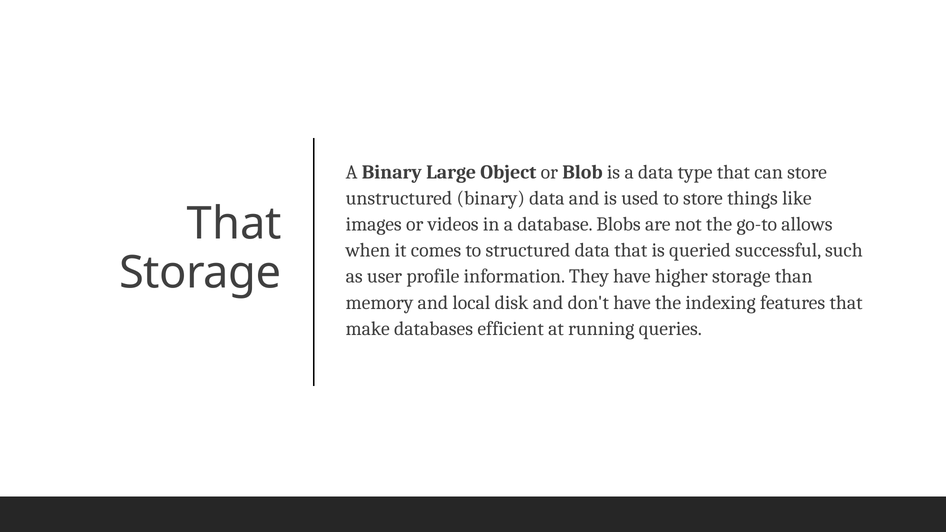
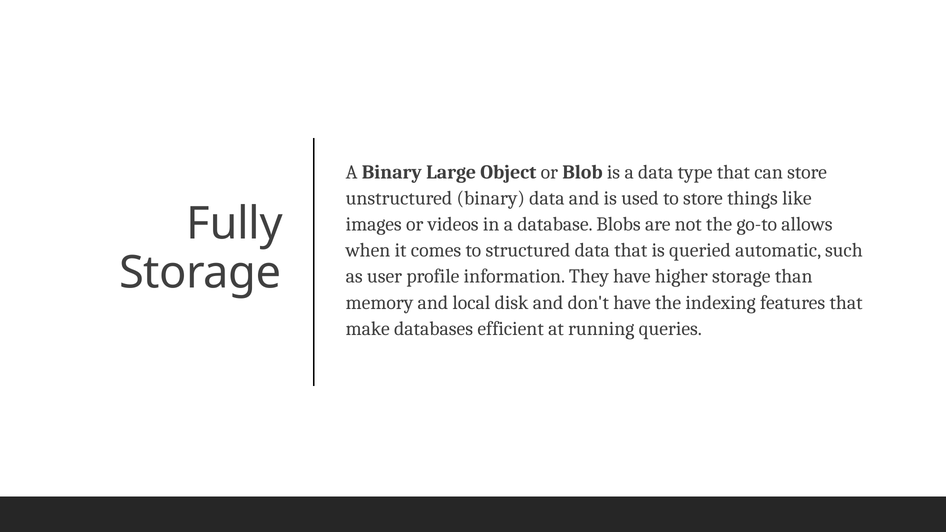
That: That -> Fully (235, 224)
successful: successful -> automatic (778, 251)
